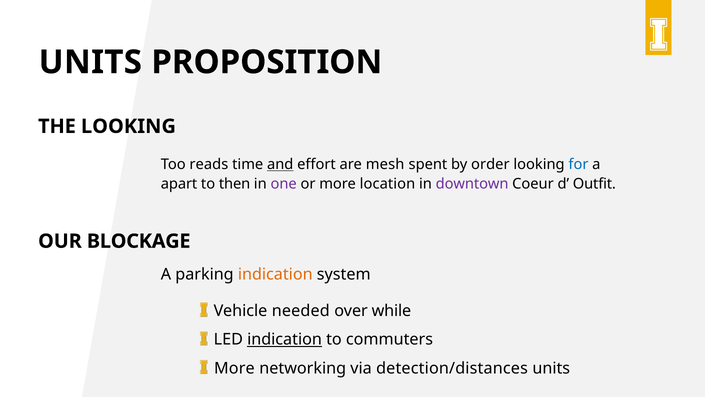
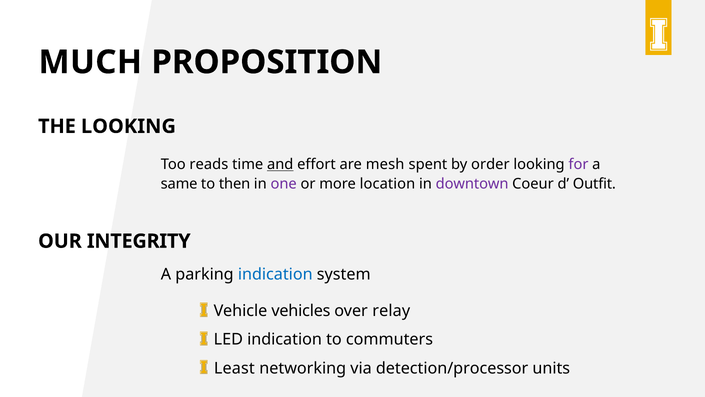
UNITS: UNITS -> MUCH (90, 62)
for colour: blue -> purple (578, 164)
apart: apart -> same (179, 184)
BLOCKAGE: BLOCKAGE -> INTEGRITY (139, 241)
indication colour: orange -> blue (275, 274)
needed: needed -> vehicles (301, 311)
while: while -> relay (391, 311)
indication underline: present -> none (285, 339)
More: More -> Least (234, 368)
detection/distances: detection/distances -> detection/processor (452, 368)
